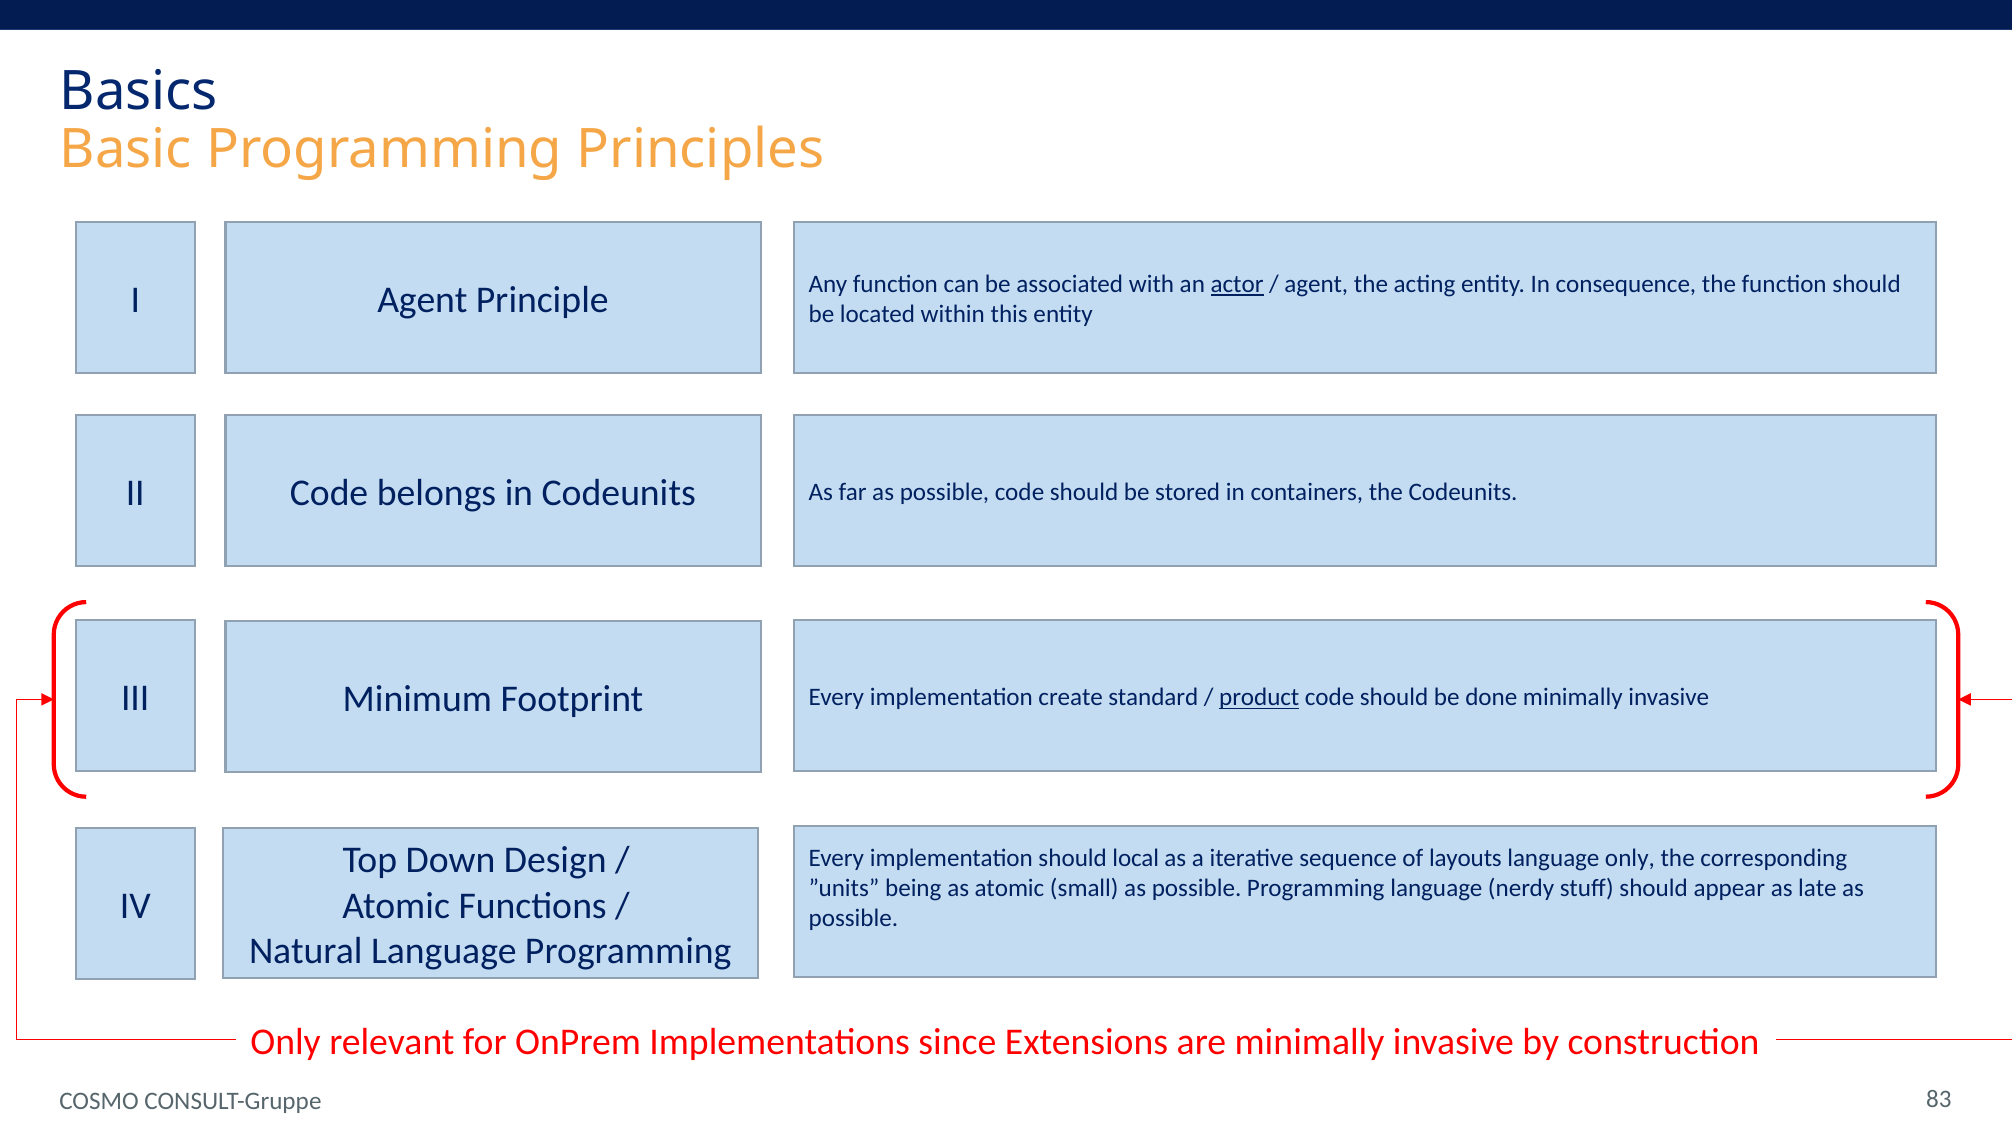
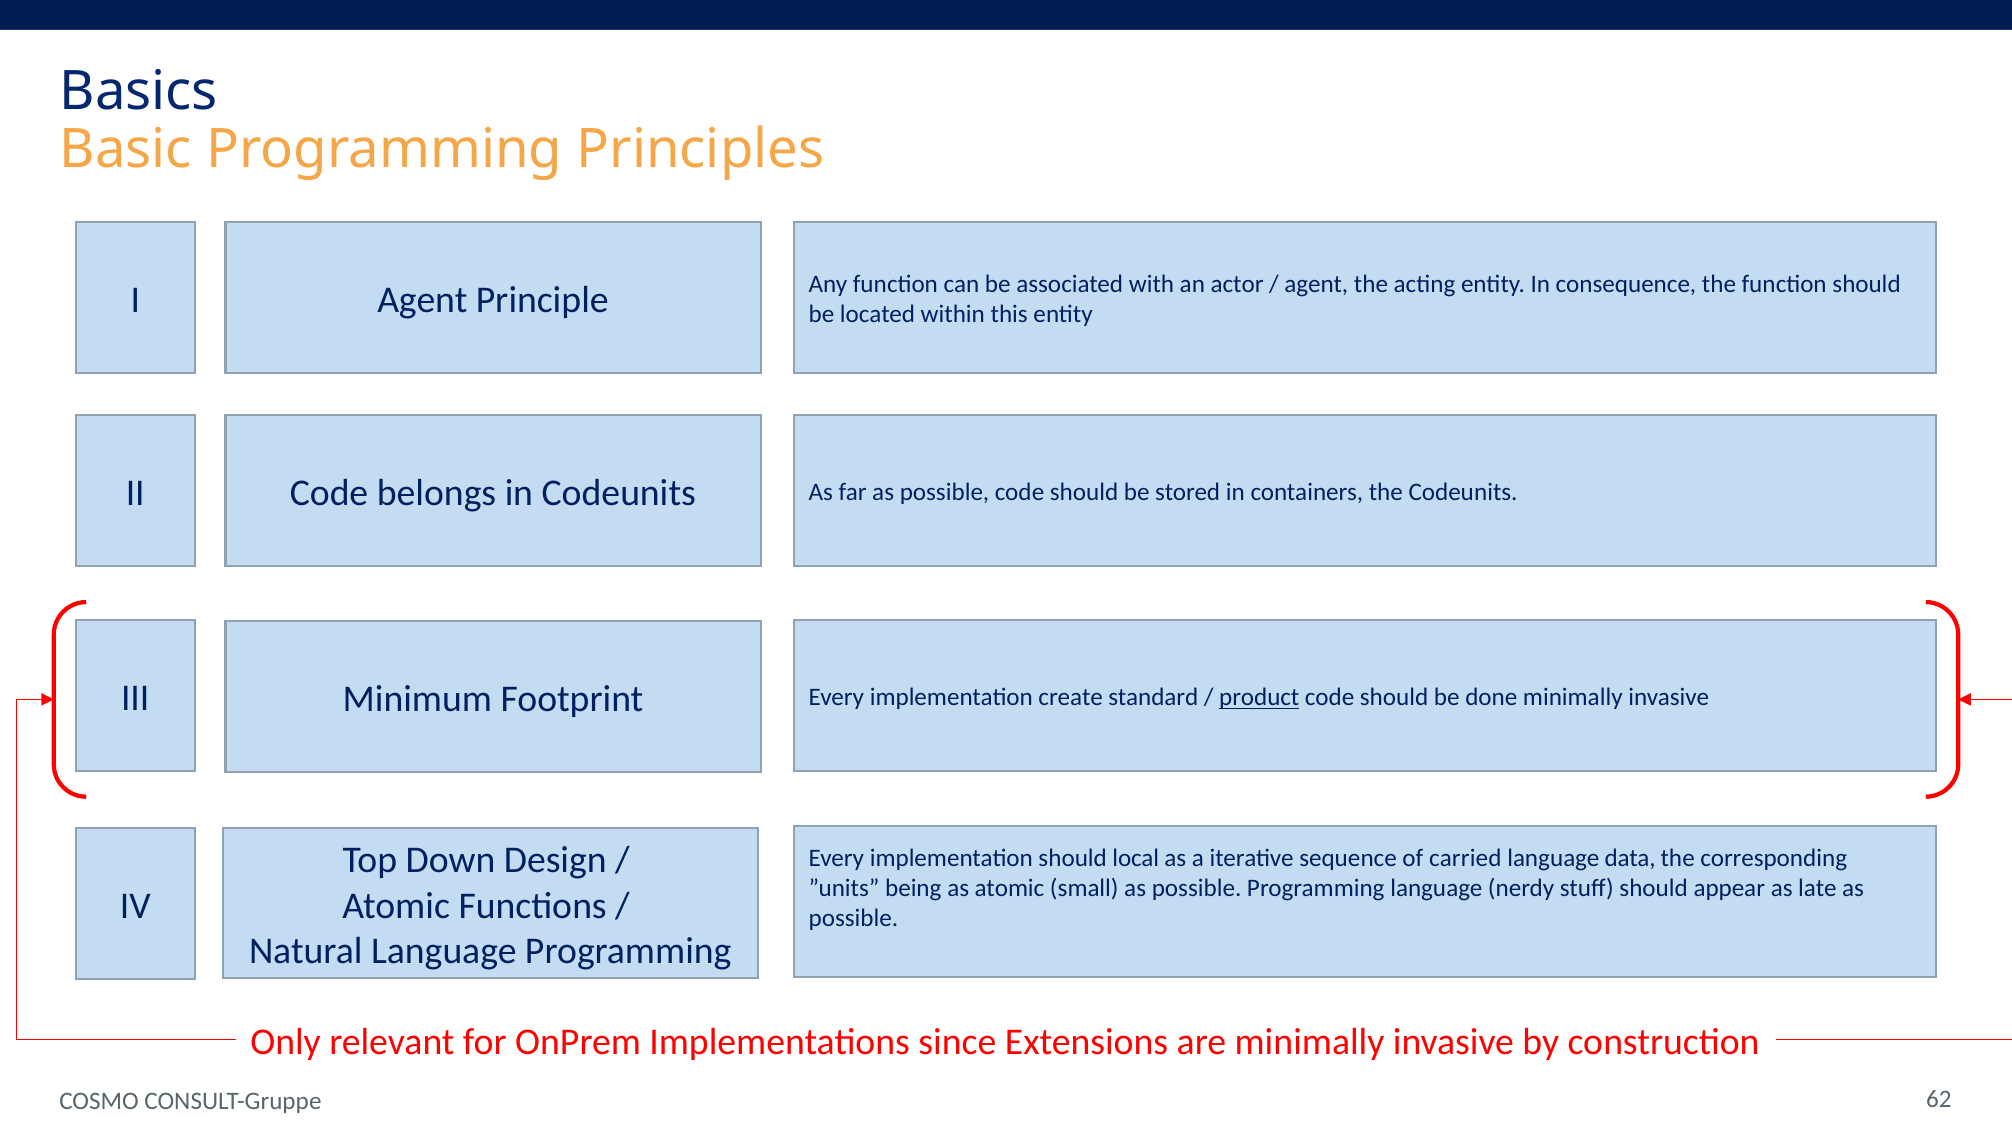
actor underline: present -> none (1237, 284)
layouts: layouts -> carried (1465, 858)
language only: only -> data (1630, 858)
83: 83 -> 62 (1939, 1099)
